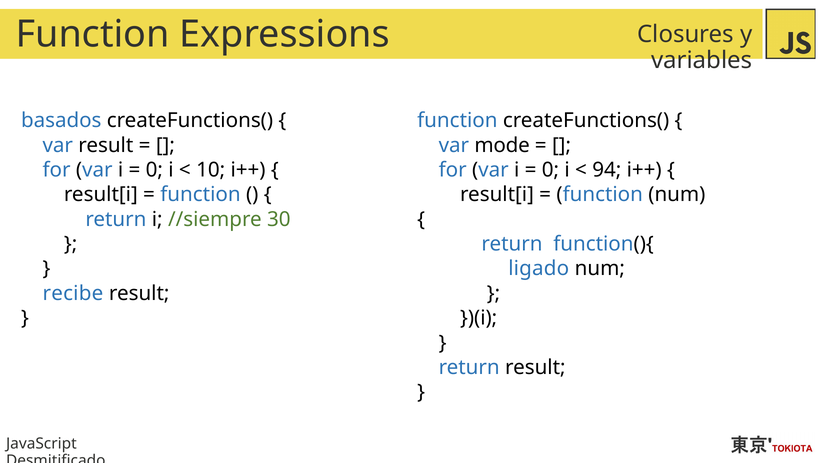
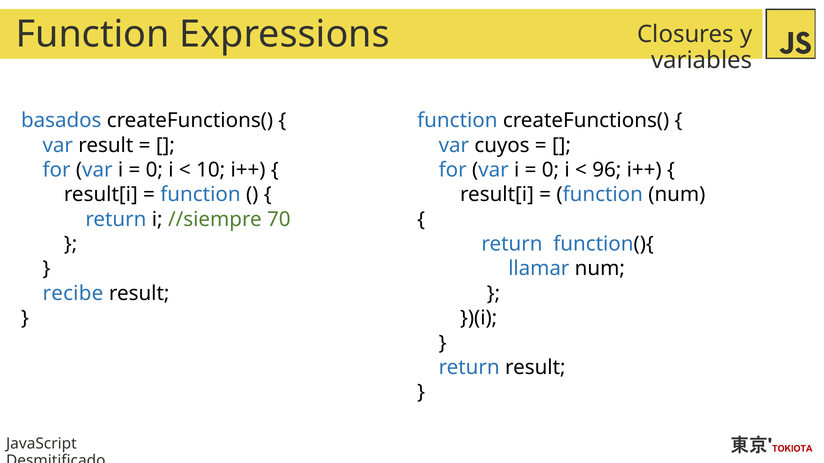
mode: mode -> cuyos (502, 145)
94: 94 -> 96 (607, 170)
30: 30 -> 70 (279, 220)
ligado: ligado -> llamar (539, 269)
